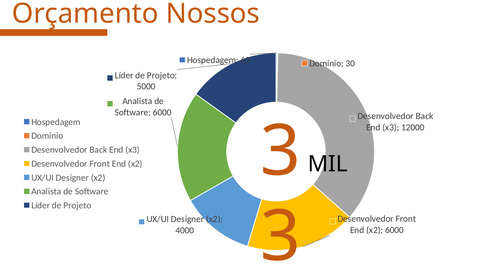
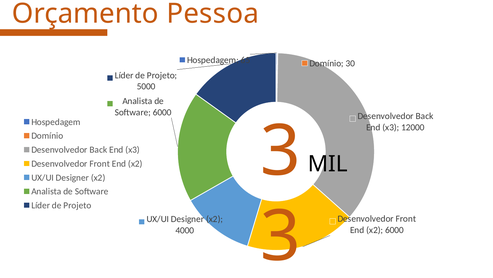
Nossos: Nossos -> Pessoa (213, 14)
